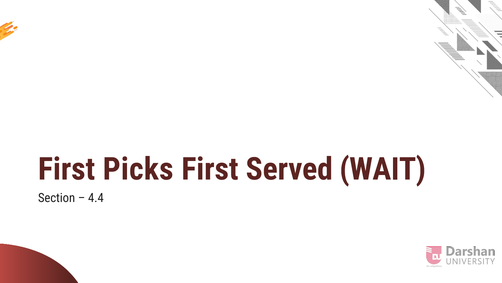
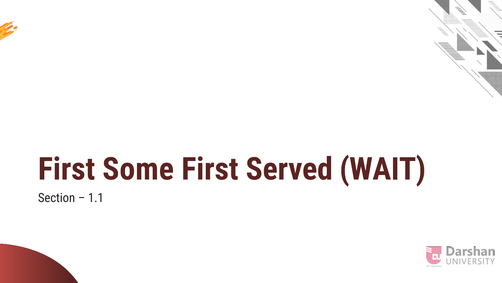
Picks: Picks -> Some (138, 169)
4.4: 4.4 -> 1.1 (96, 198)
